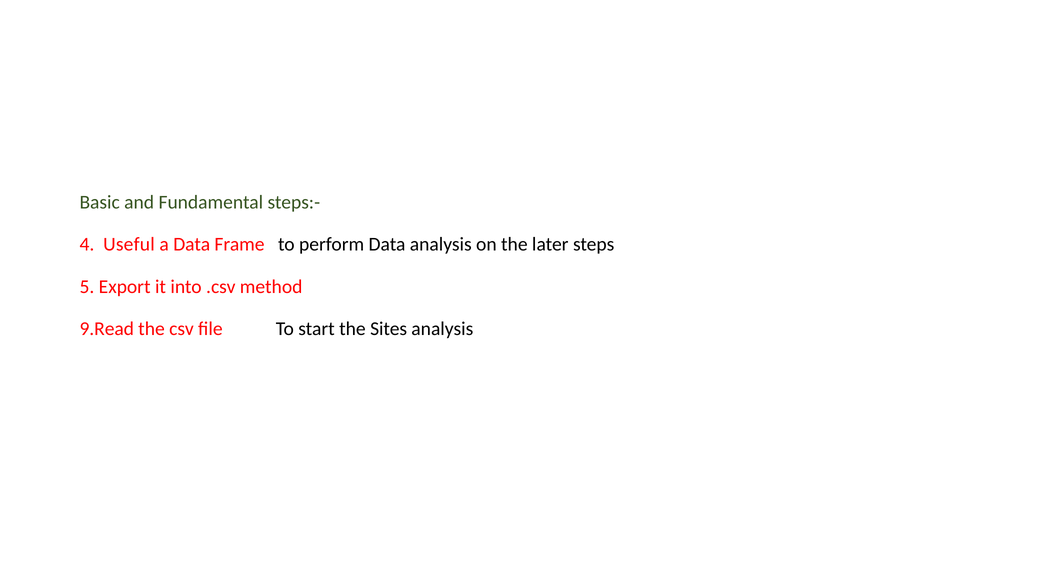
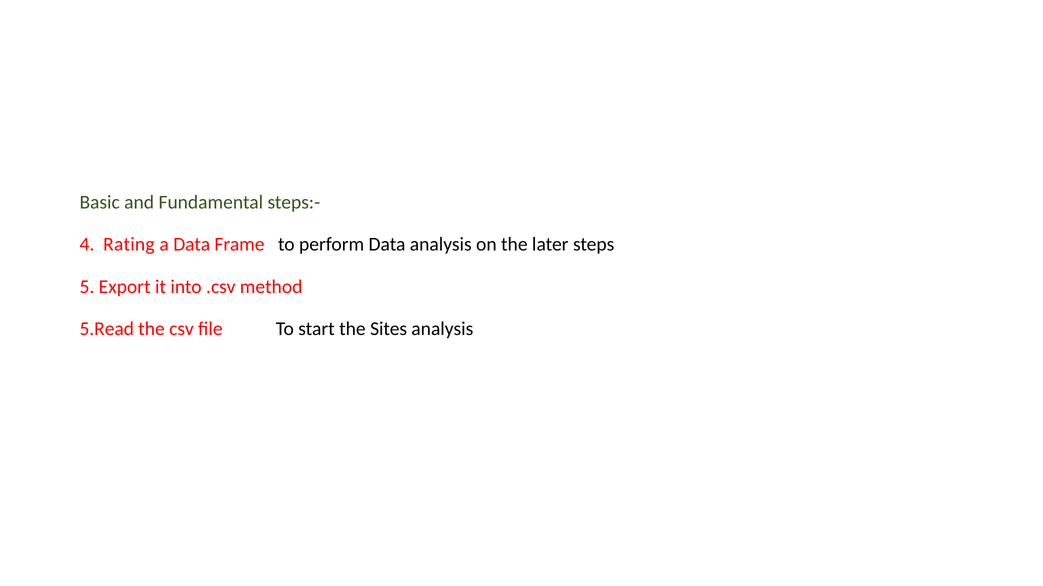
Useful: Useful -> Rating (129, 245)
9.Read: 9.Read -> 5.Read (107, 329)
